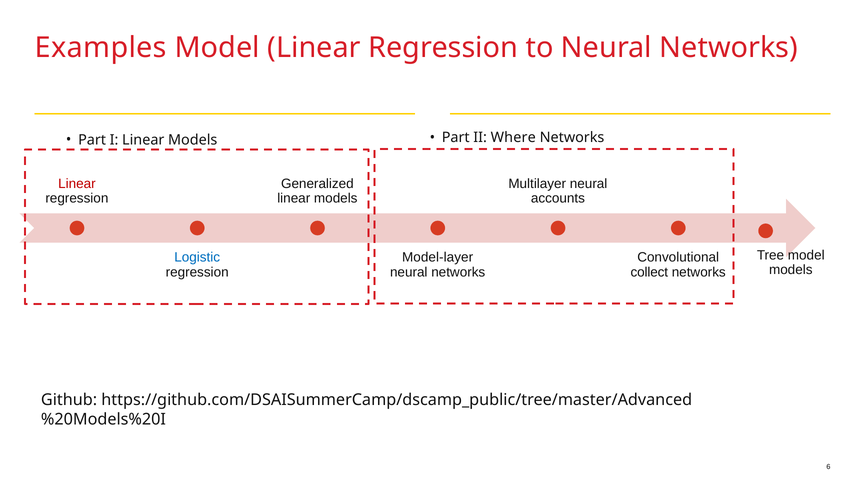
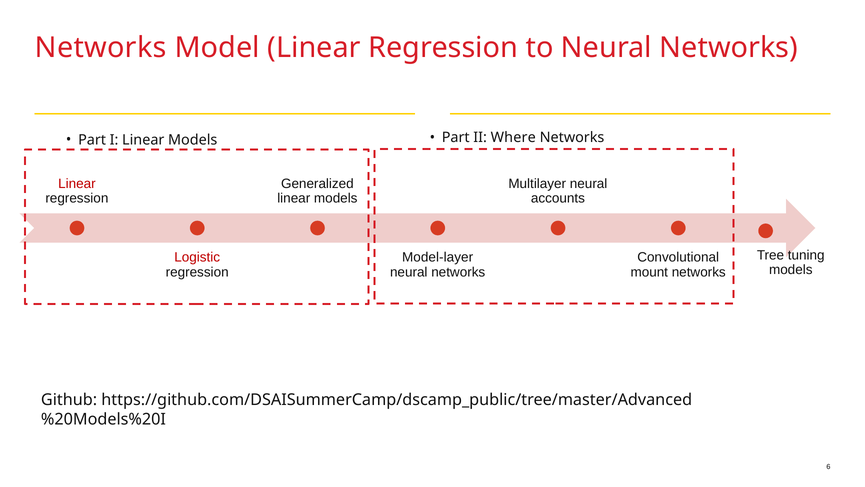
Examples: Examples -> Networks (101, 48)
Tree model: model -> tuning (806, 255)
Logistic colour: blue -> red (197, 257)
collect: collect -> mount (649, 272)
